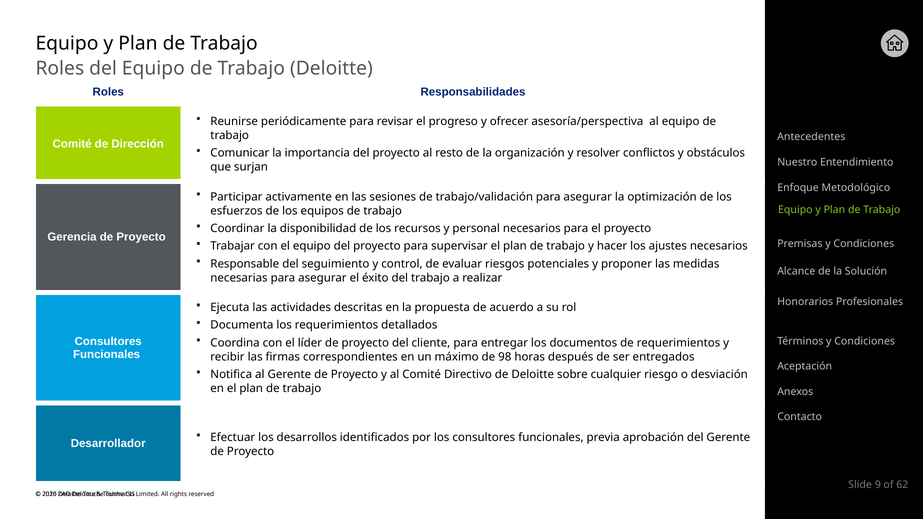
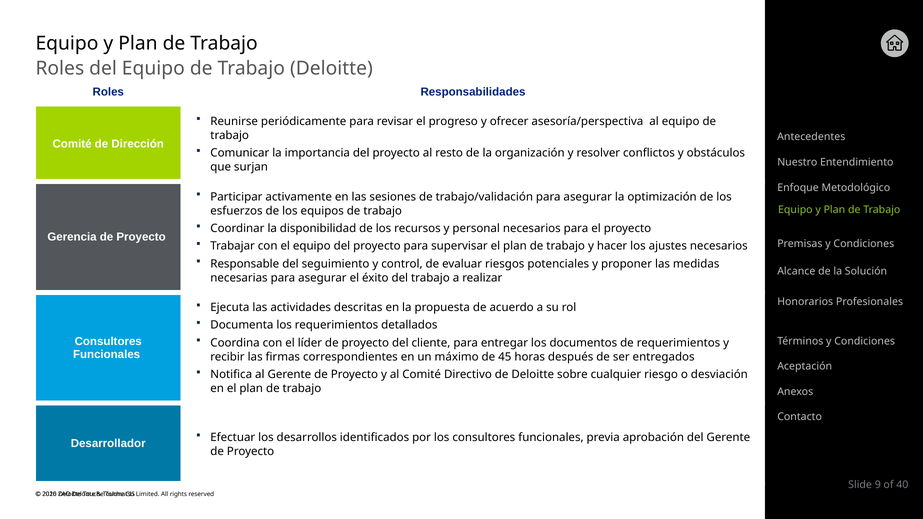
98: 98 -> 45 (505, 357)
62: 62 -> 40 (902, 485)
